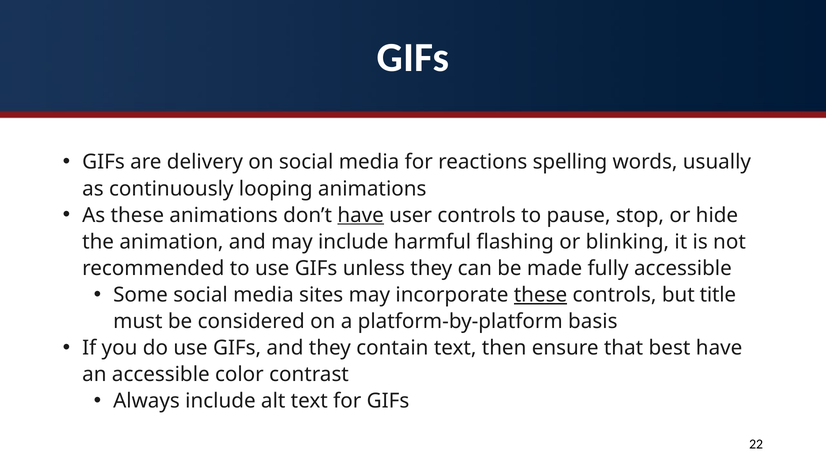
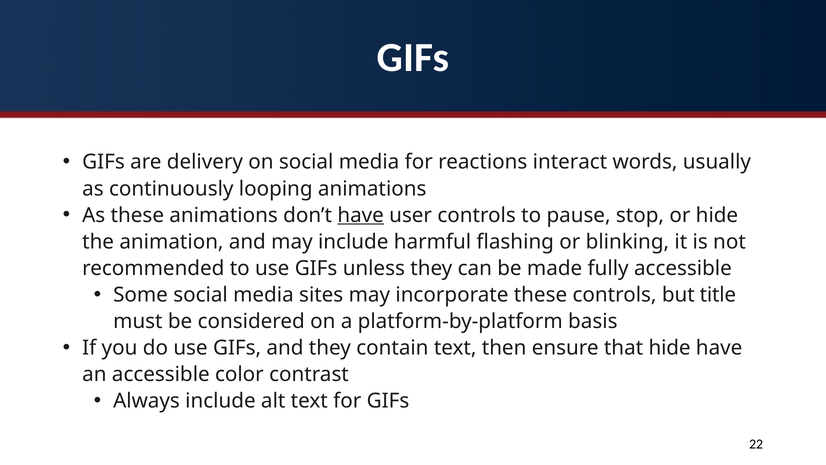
spelling: spelling -> interact (570, 162)
these underline: present -> none (540, 295)
that best: best -> hide (670, 348)
